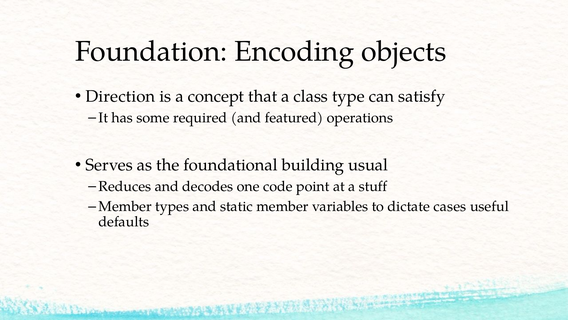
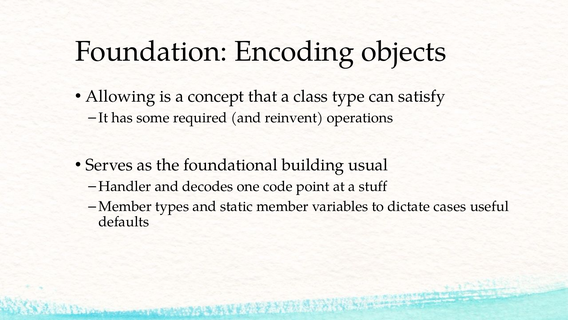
Direction: Direction -> Allowing (120, 96)
featured: featured -> reinvent (294, 118)
Reduces: Reduces -> Handler (125, 186)
